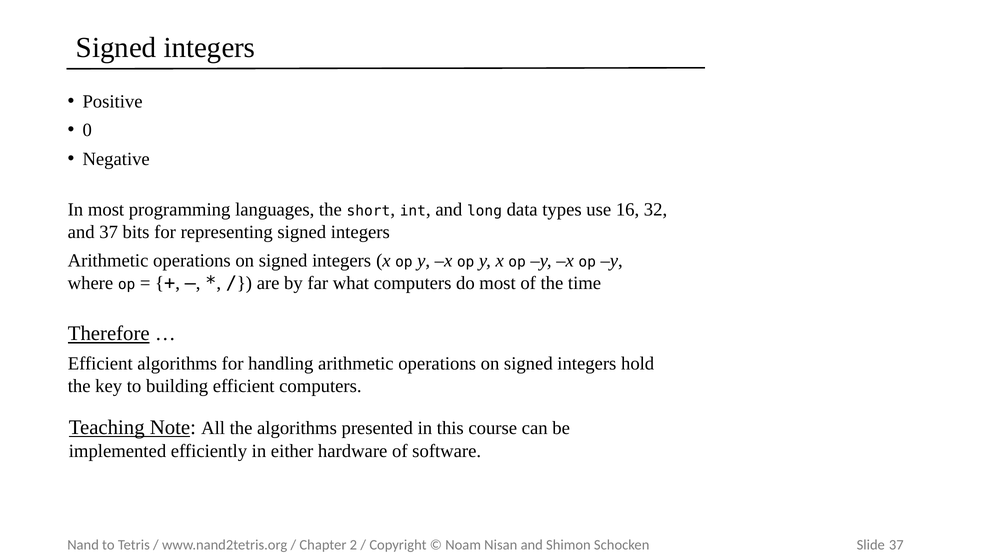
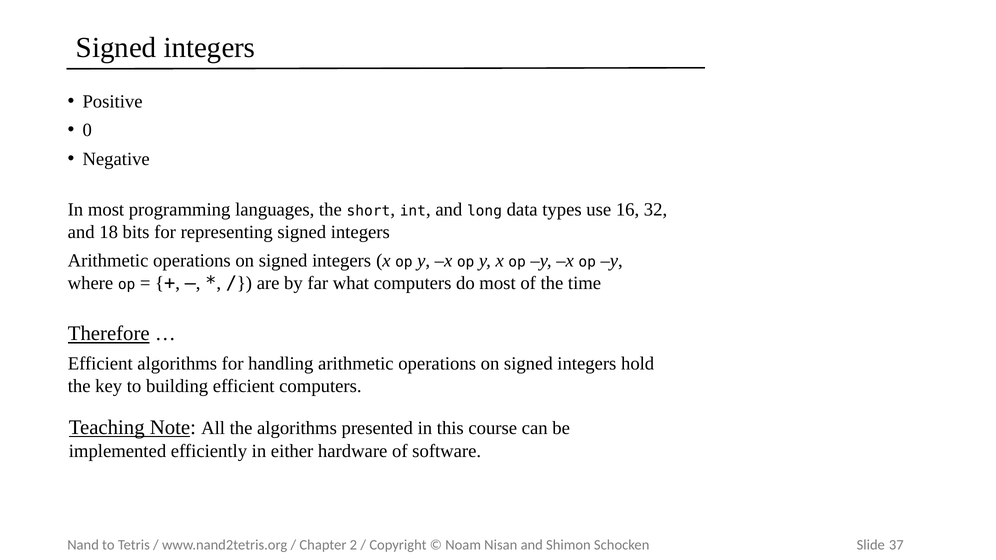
and 37: 37 -> 18 (109, 232)
